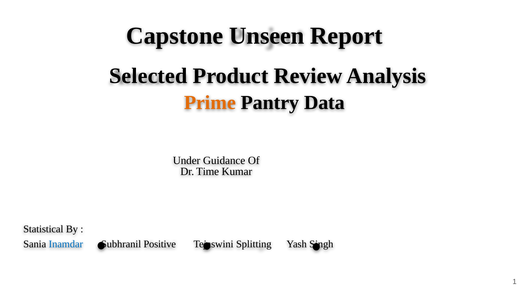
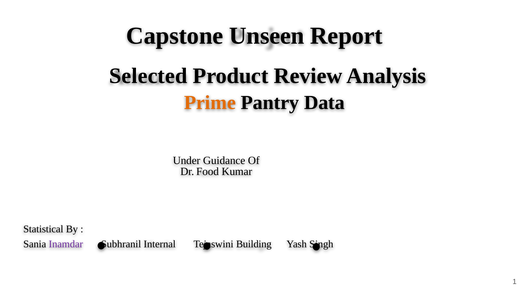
Time: Time -> Food (208, 171)
Inamdar colour: blue -> purple (66, 244)
Positive: Positive -> Internal (160, 244)
Splitting: Splitting -> Building (254, 244)
